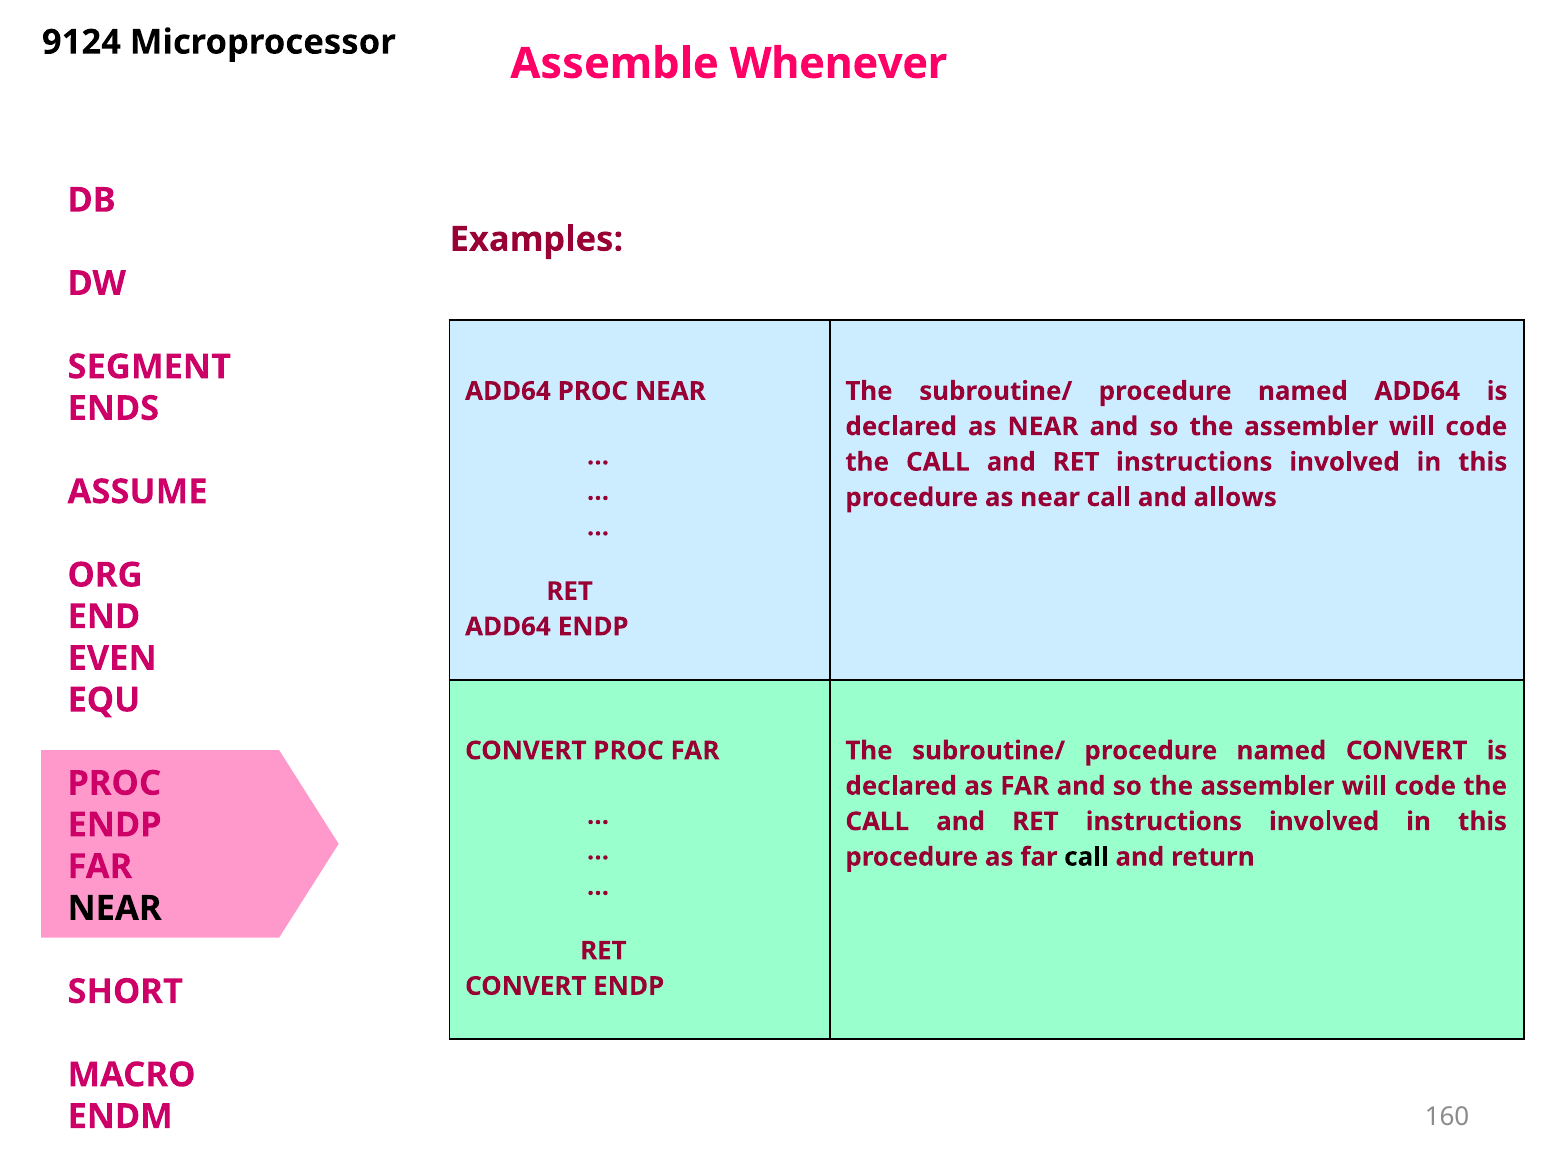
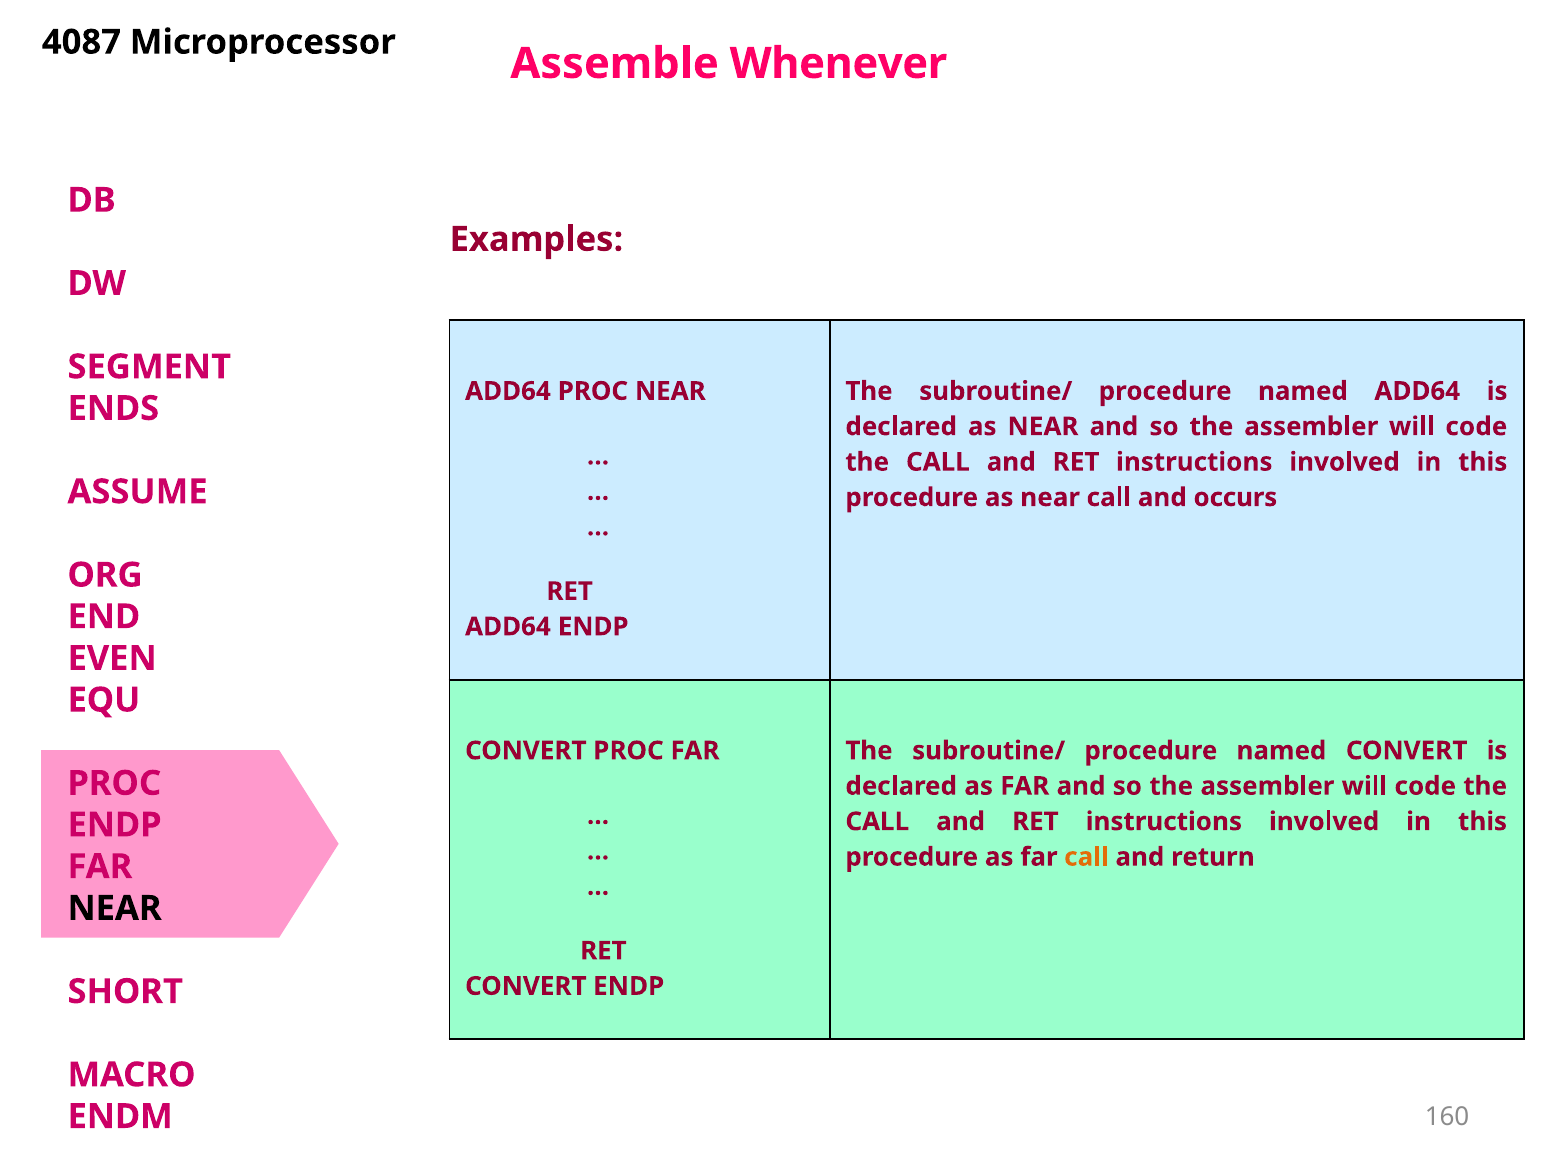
9124: 9124 -> 4087 (81, 42)
allows: allows -> occurs (1235, 498)
call colour: black -> orange (1086, 857)
